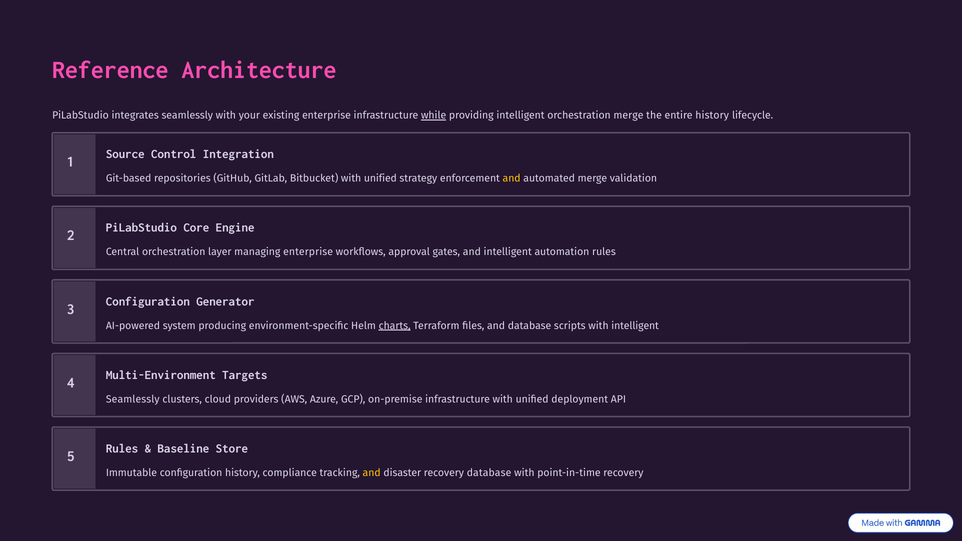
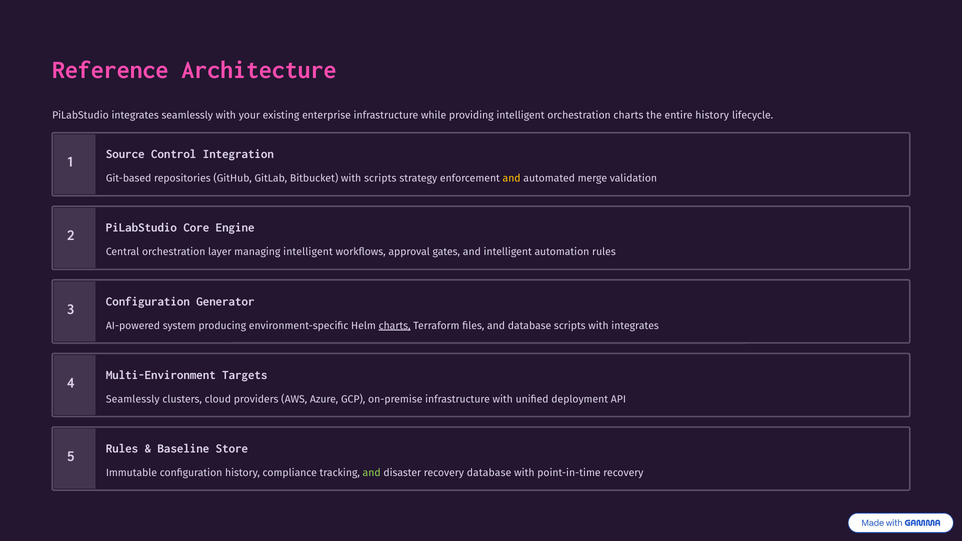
while underline: present -> none (434, 115)
orchestration merge: merge -> charts (628, 115)
Bitbucket with unified: unified -> scripts (380, 178)
managing enterprise: enterprise -> intelligent (308, 252)
with intelligent: intelligent -> integrates (635, 326)
and colour: yellow -> light green (372, 473)
